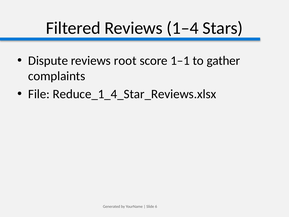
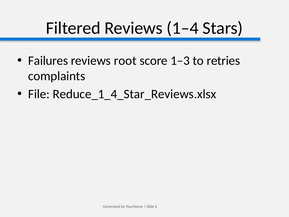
Dispute: Dispute -> Failures (48, 61)
1–1: 1–1 -> 1–3 (180, 61)
gather: gather -> retries (223, 61)
